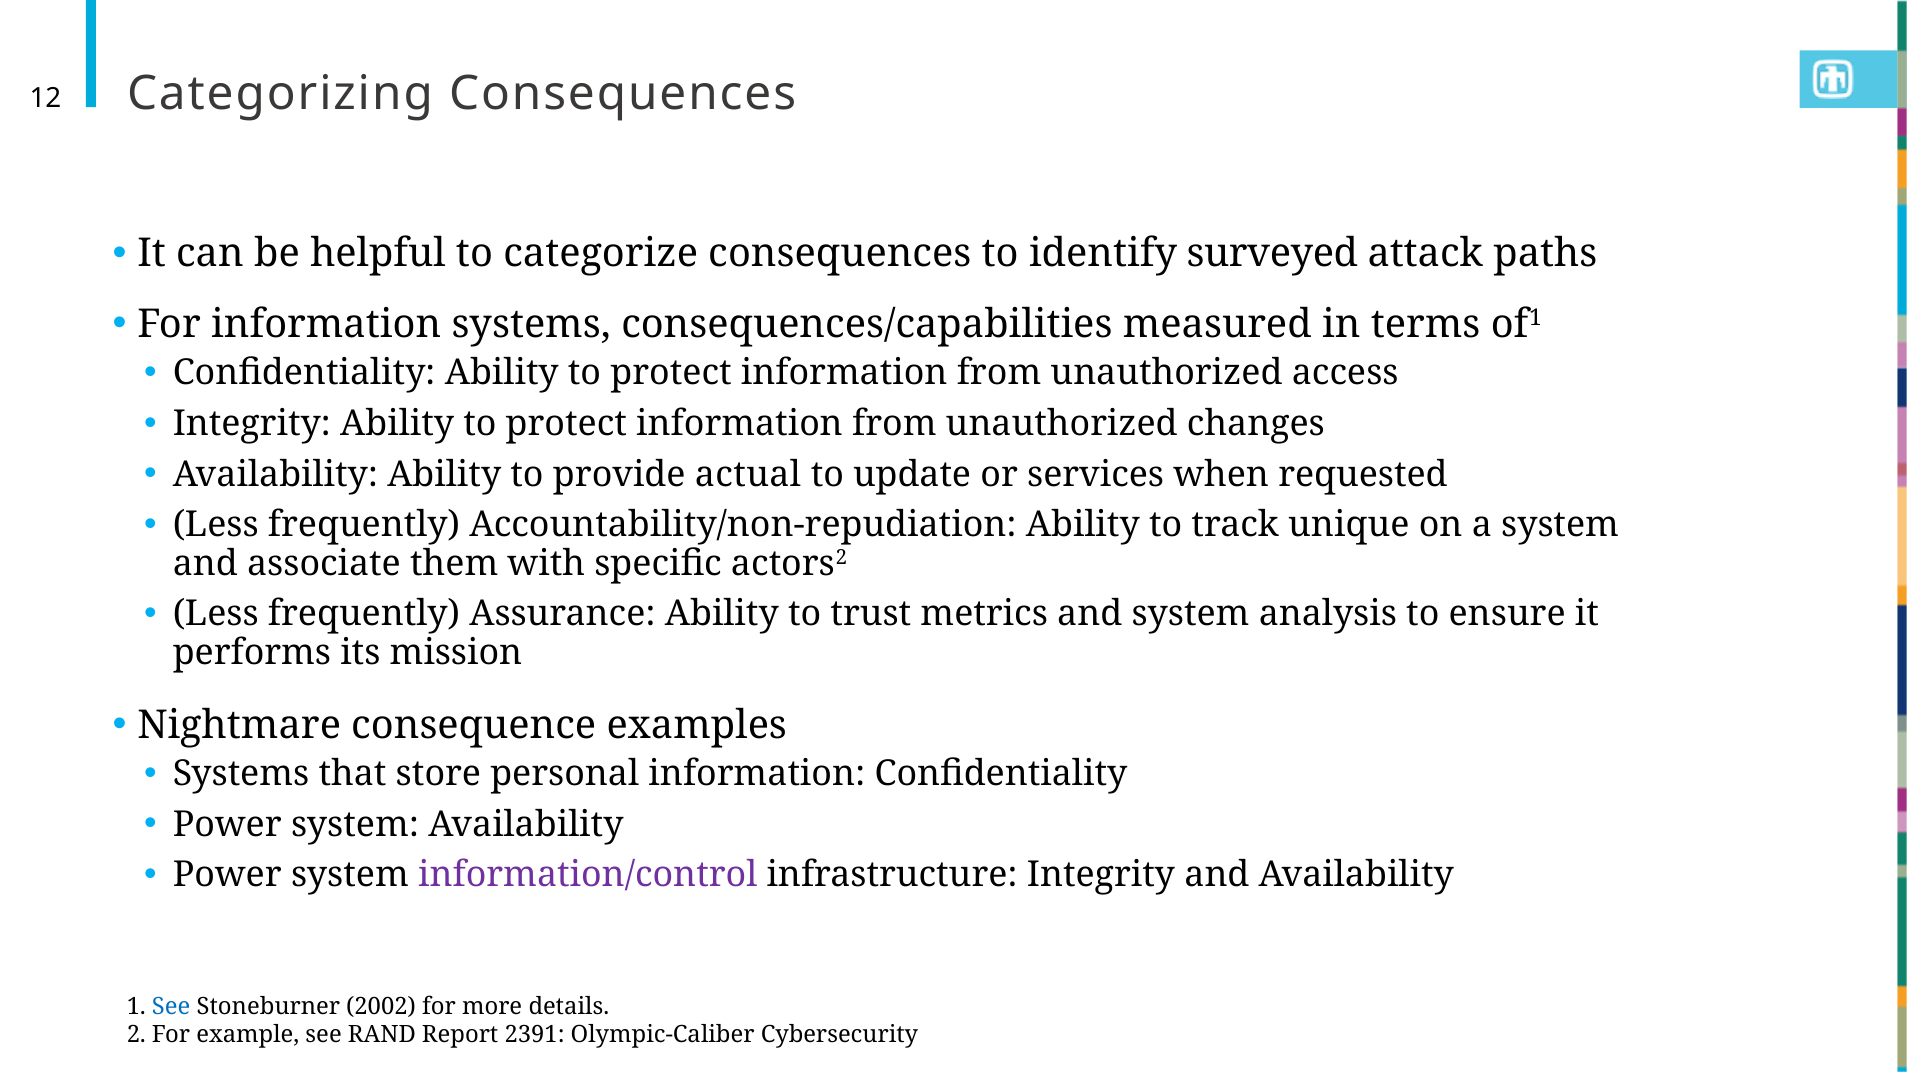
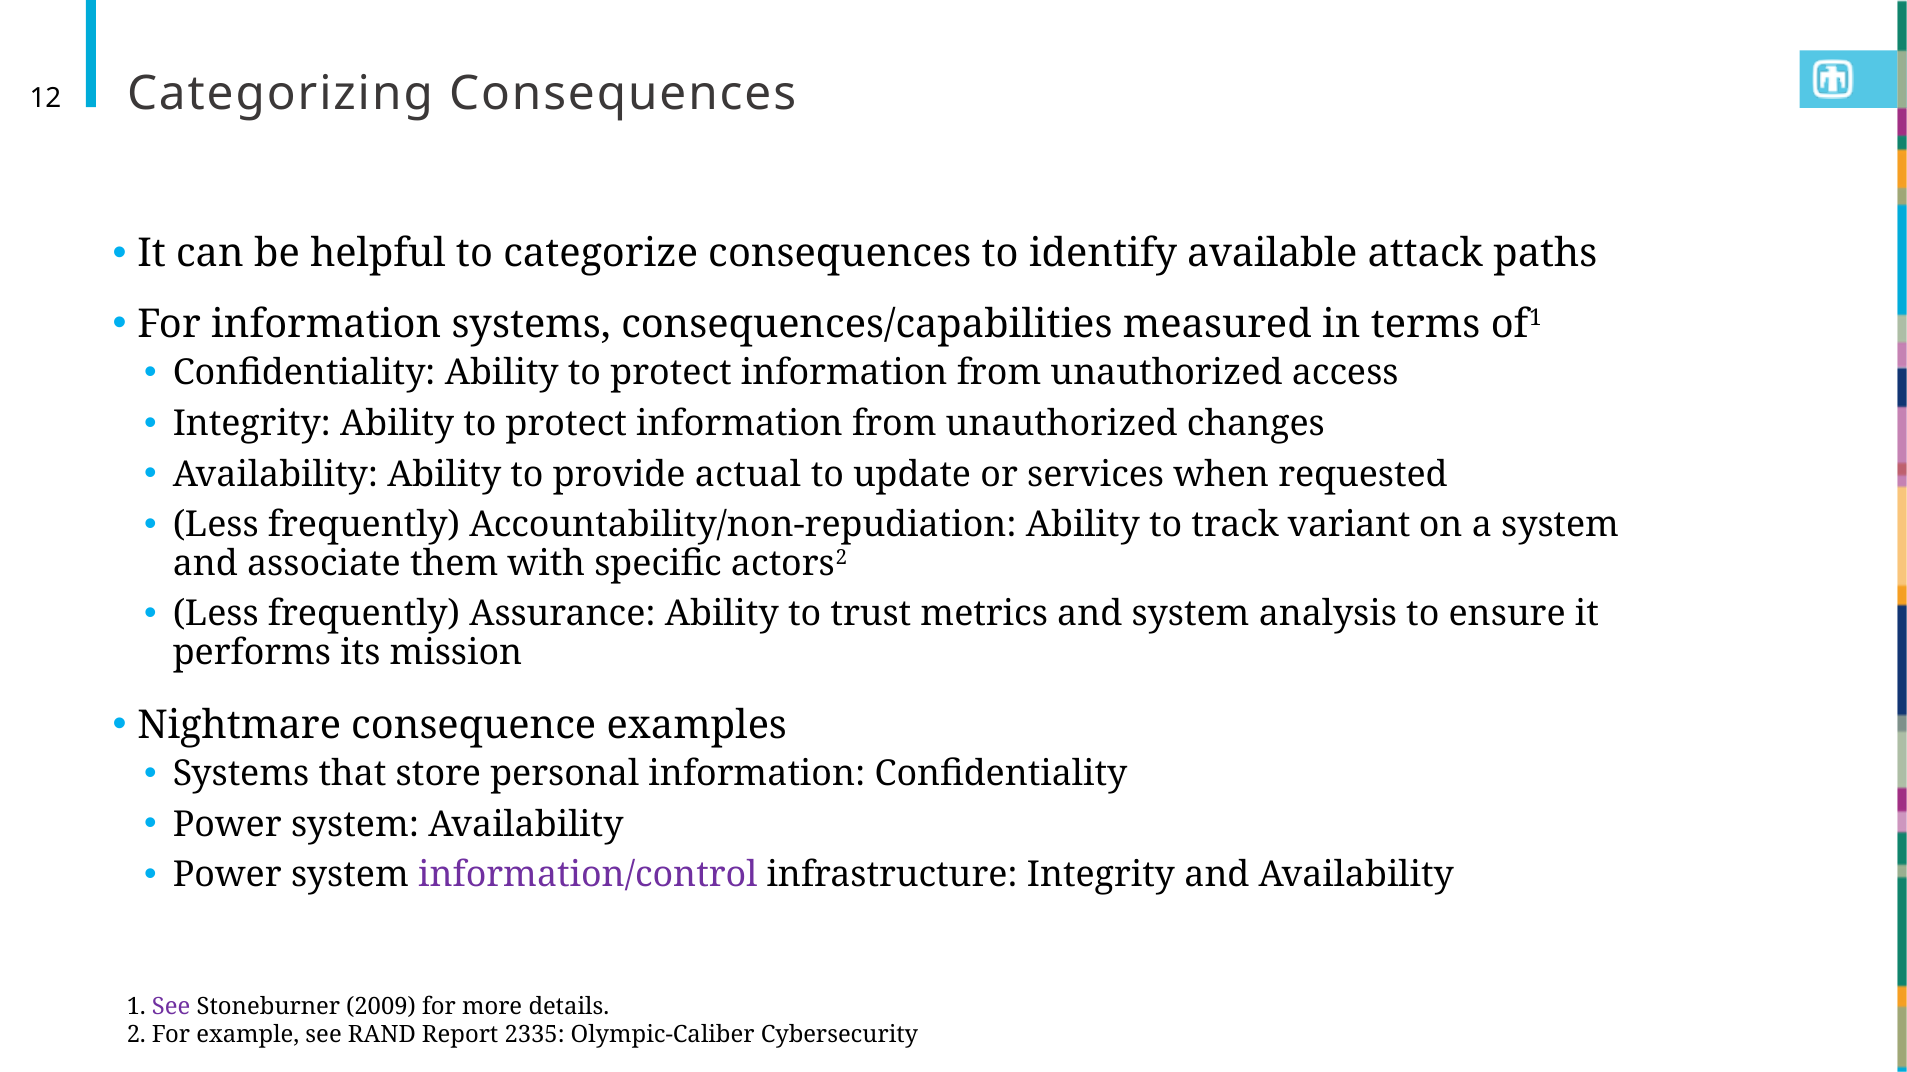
surveyed: surveyed -> available (1272, 254)
unique: unique -> variant (1349, 525)
See colour: blue -> purple (171, 1007)
2002: 2002 -> 2009 (381, 1007)
2391: 2391 -> 2335 (535, 1036)
